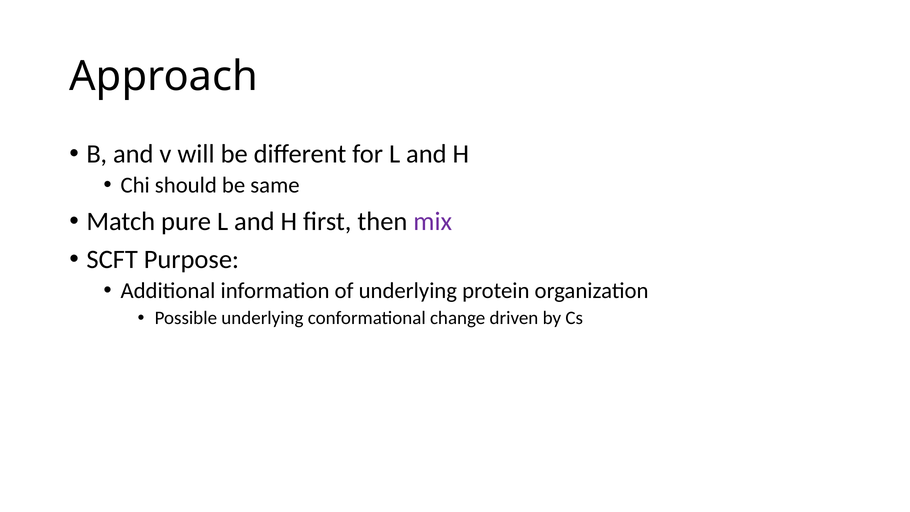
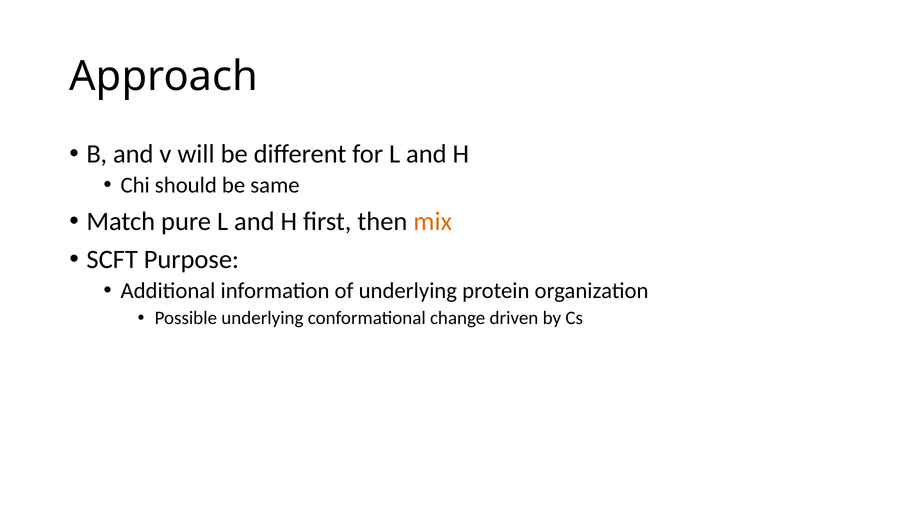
mix colour: purple -> orange (433, 221)
